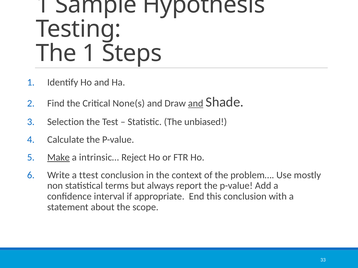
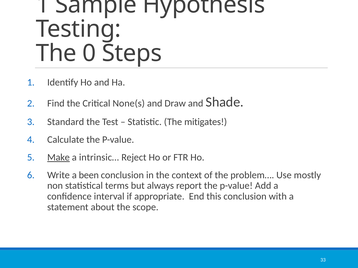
The 1: 1 -> 0 (89, 53)
and underline: present -> none (196, 104)
Selection: Selection -> Standard (66, 122)
unbiased: unbiased -> mitigates (206, 122)
ttest: ttest -> been (89, 175)
